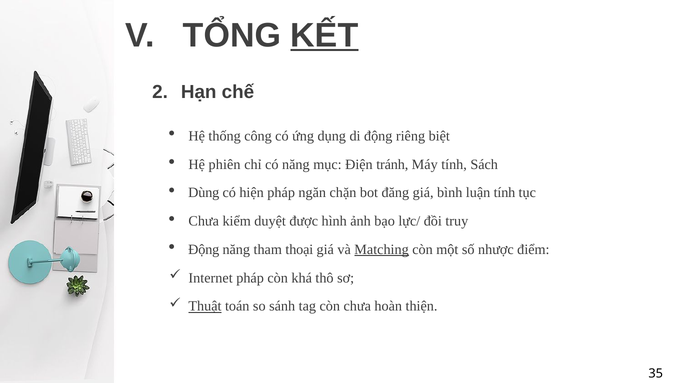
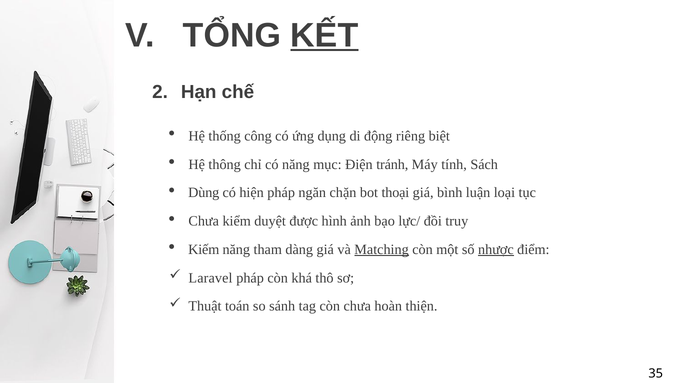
phiên: phiên -> thông (225, 164)
đăng: đăng -> thoại (395, 193)
luận tính: tính -> loại (504, 193)
Động: Động -> Kiếm (204, 249)
thoại: thoại -> dàng (299, 249)
nhược underline: none -> present (496, 249)
Internet: Internet -> Laravel (211, 278)
Thuật underline: present -> none (205, 306)
